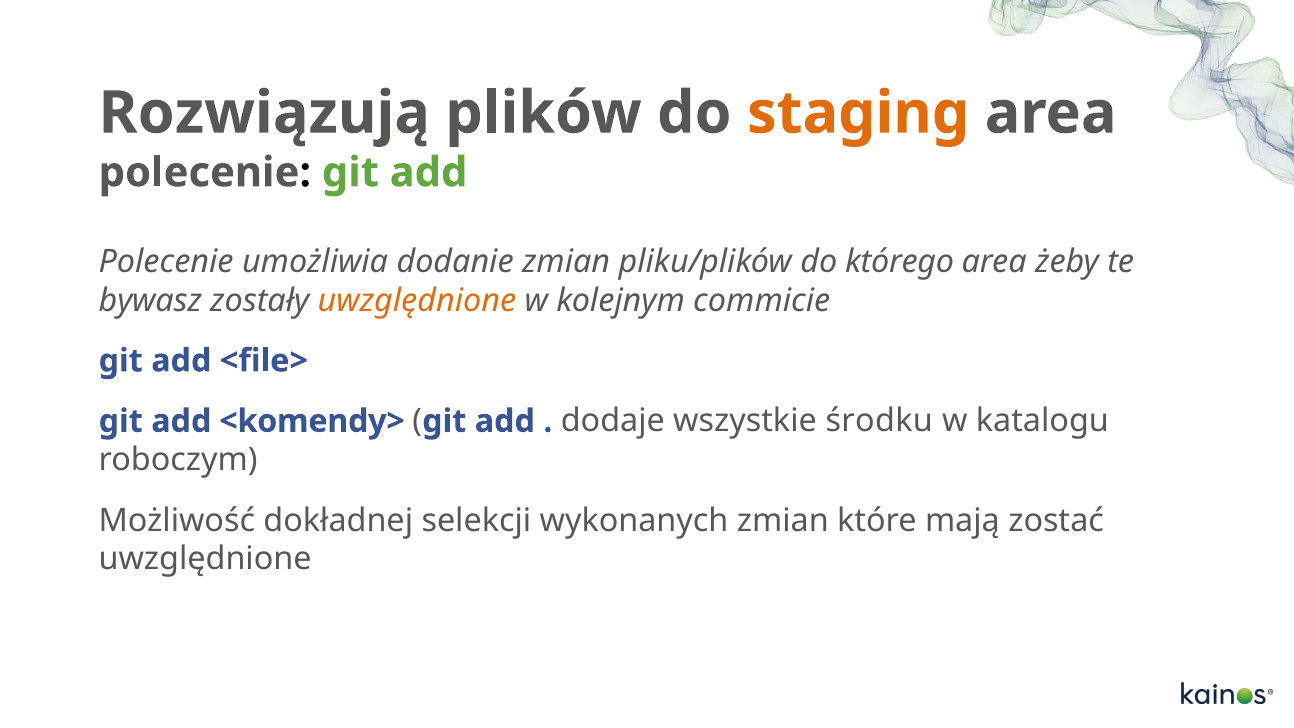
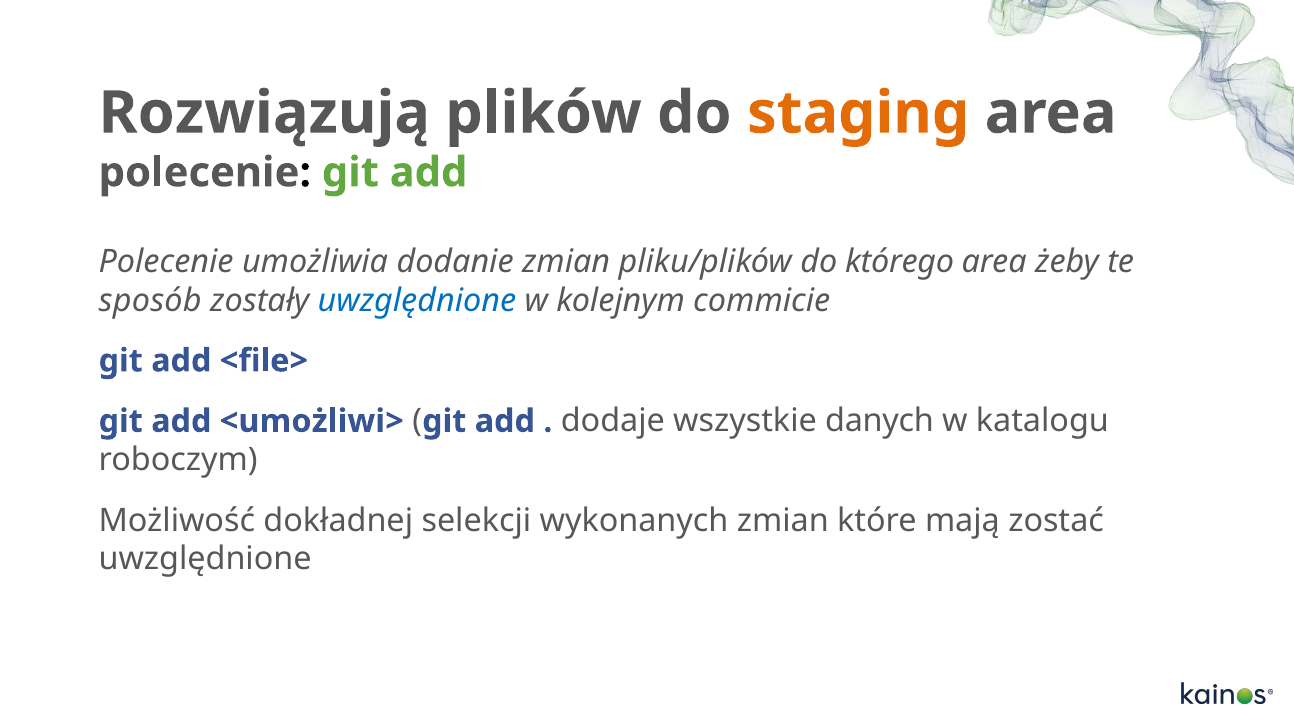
bywasz: bywasz -> sposób (150, 300)
uwzględnione colour: orange -> blue (417, 300)
<komendy>: <komendy> -> <umożliwi> (312, 421)
środku: środku -> danych (880, 421)
